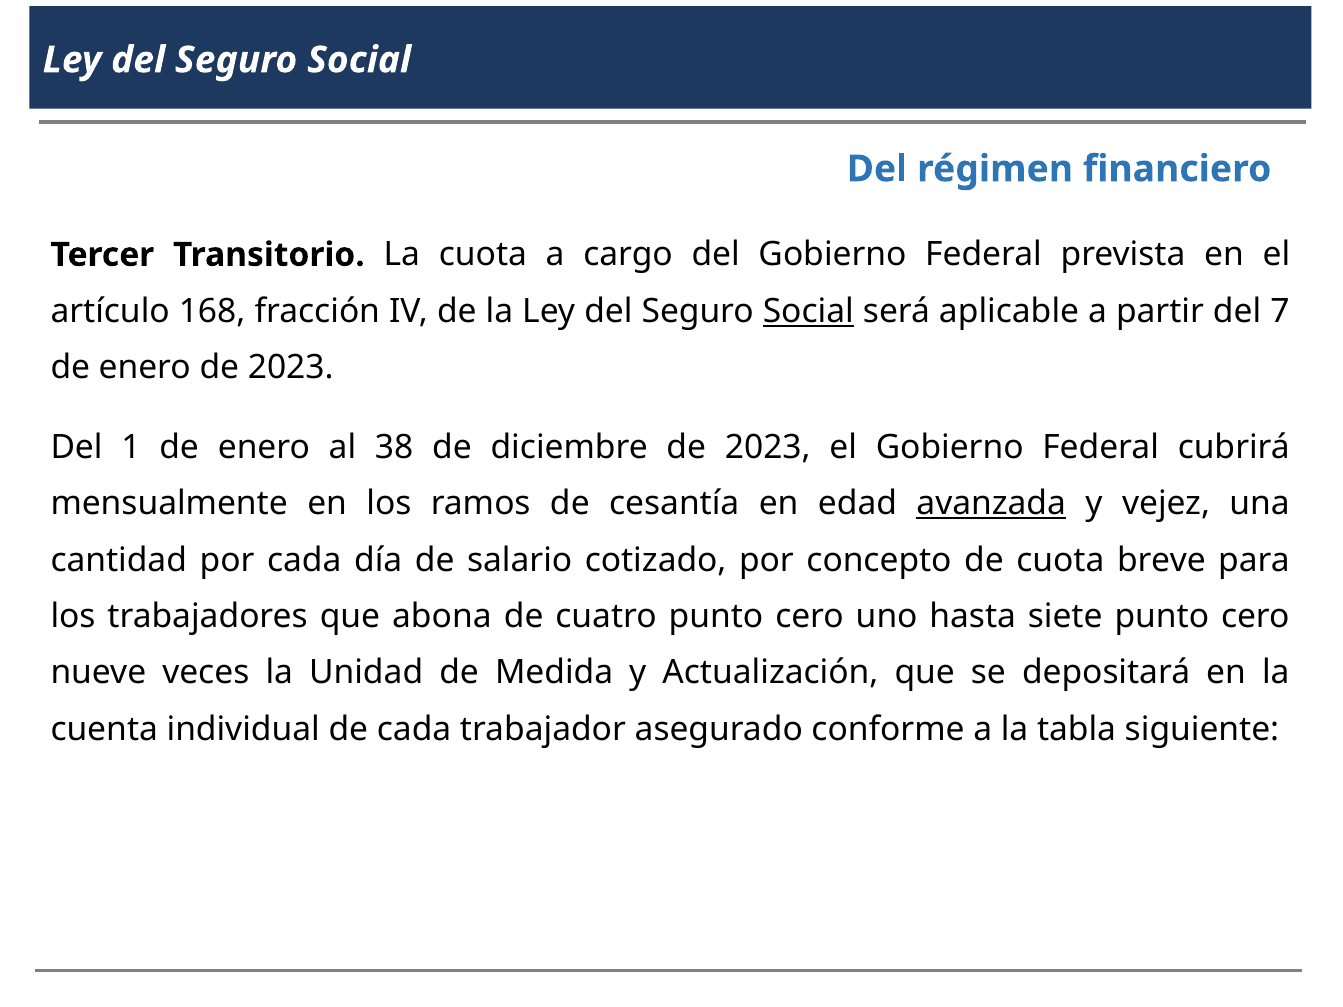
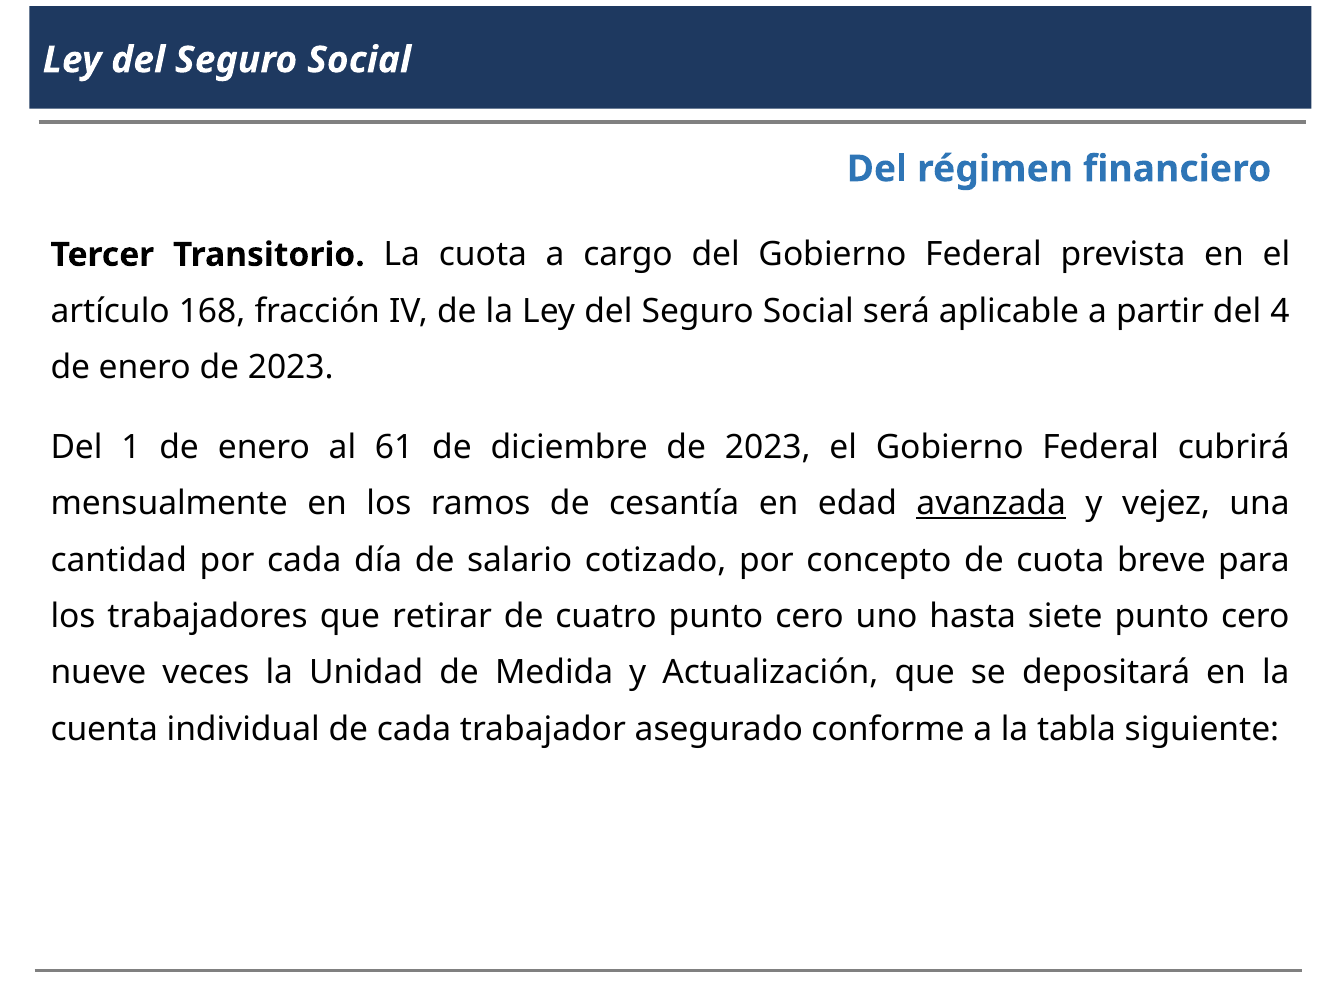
Social underline: present -> none (808, 311)
7: 7 -> 4 (1280, 311)
38: 38 -> 61 (394, 447)
abona: abona -> retirar (442, 616)
